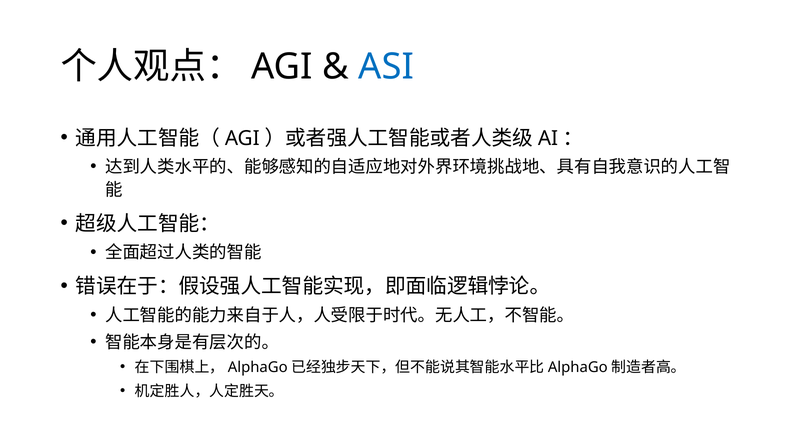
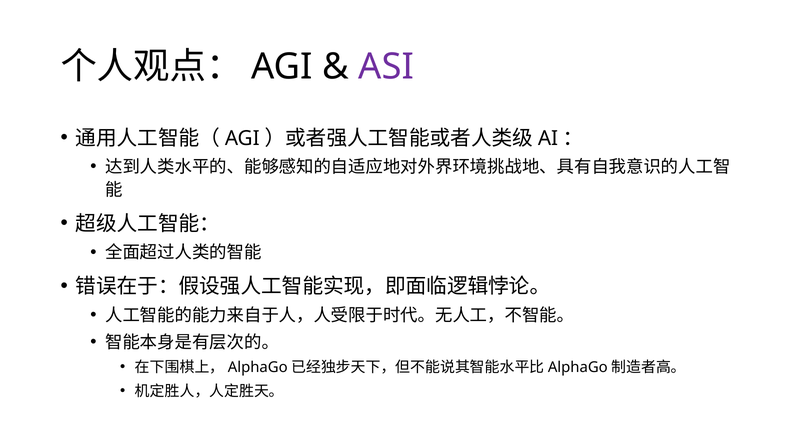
ASI colour: blue -> purple (386, 67)
